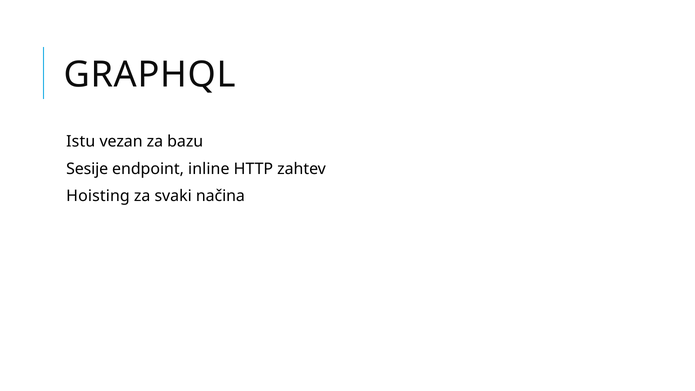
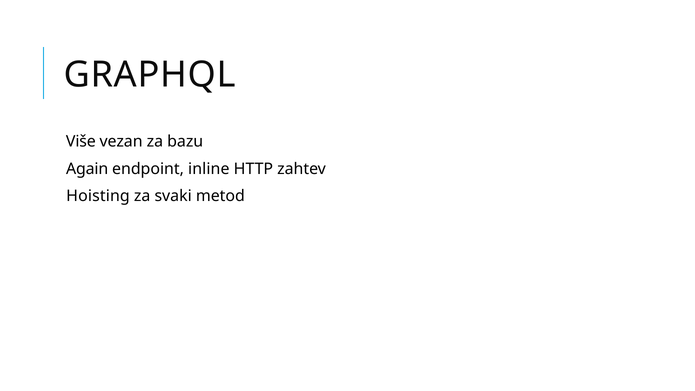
Istu: Istu -> Više (81, 141)
Sesije: Sesije -> Again (87, 169)
načina: načina -> metod (220, 196)
